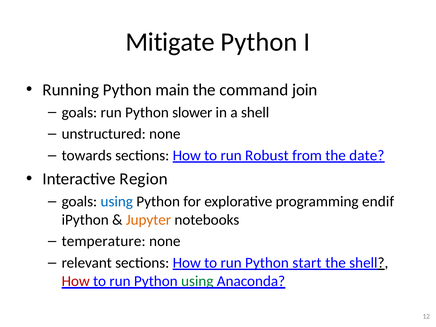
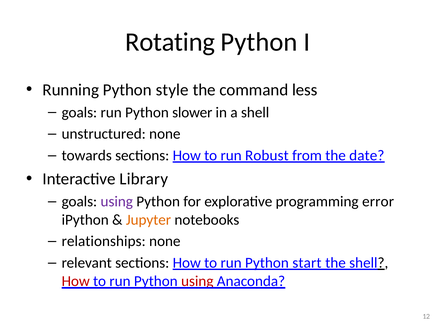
Mitigate: Mitigate -> Rotating (170, 42)
main: main -> style (172, 90)
join: join -> less (305, 90)
Region: Region -> Library (144, 179)
using colour: blue -> purple (117, 202)
endif: endif -> error (378, 202)
temperature: temperature -> relationships (104, 241)
using colour: green -> red (197, 281)
